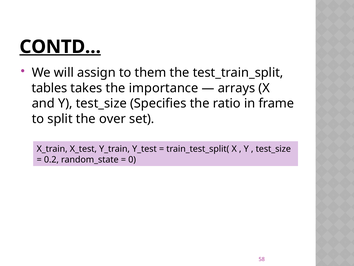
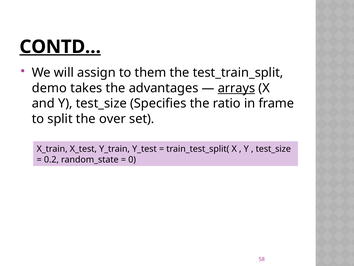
tables: tables -> demo (49, 88)
importance: importance -> advantages (164, 88)
arrays underline: none -> present (236, 88)
